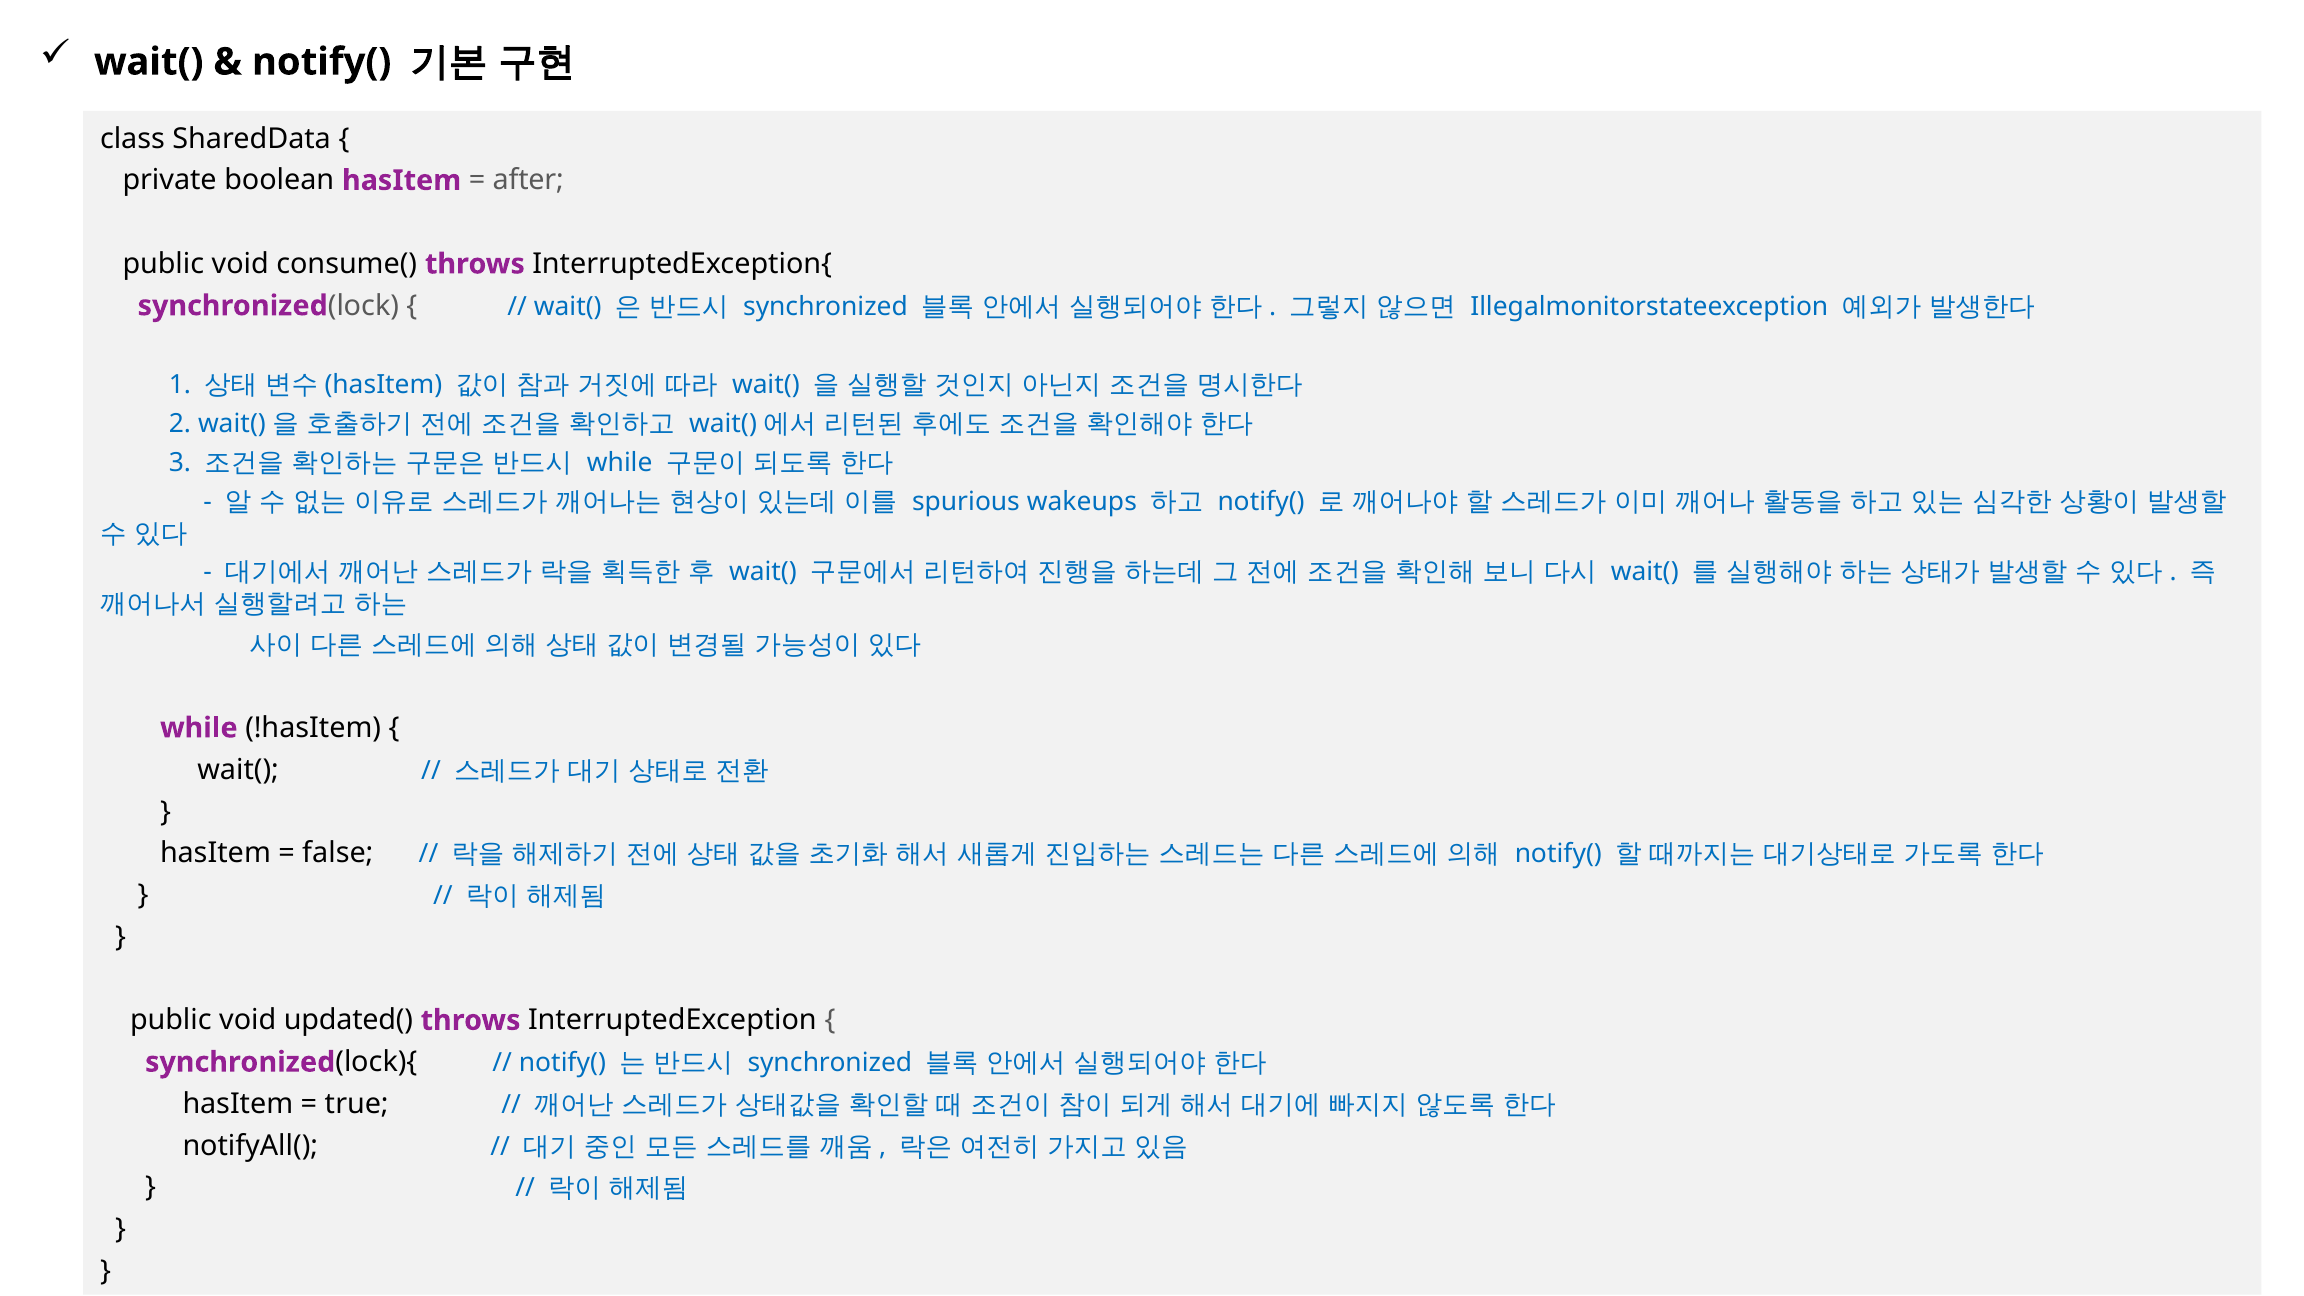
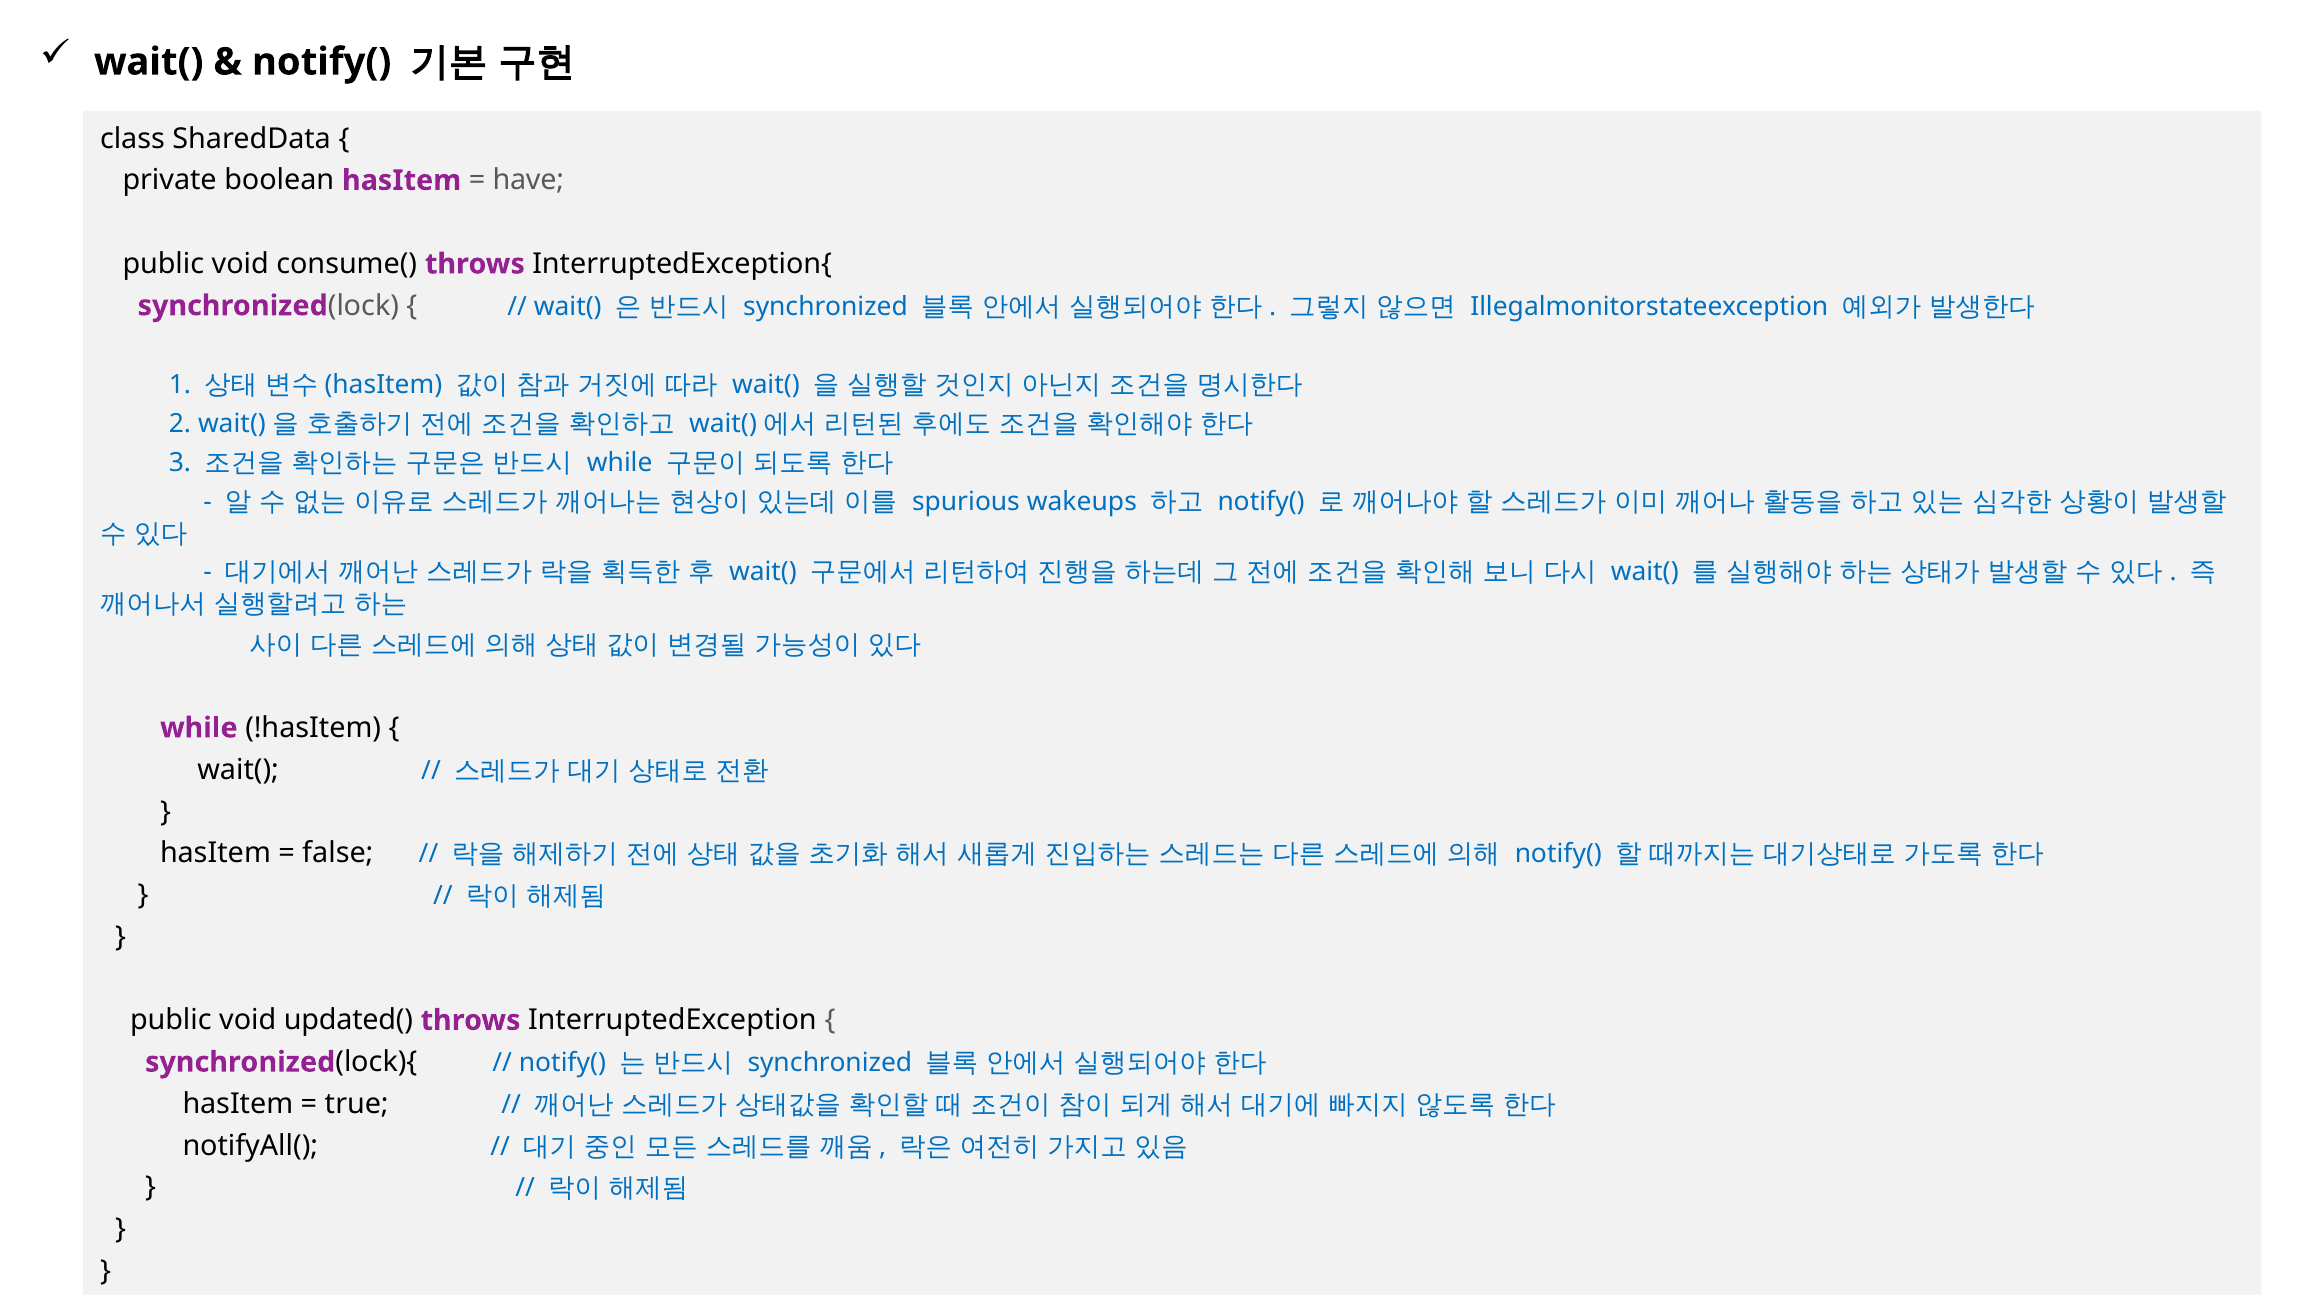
after: after -> have (528, 180)
